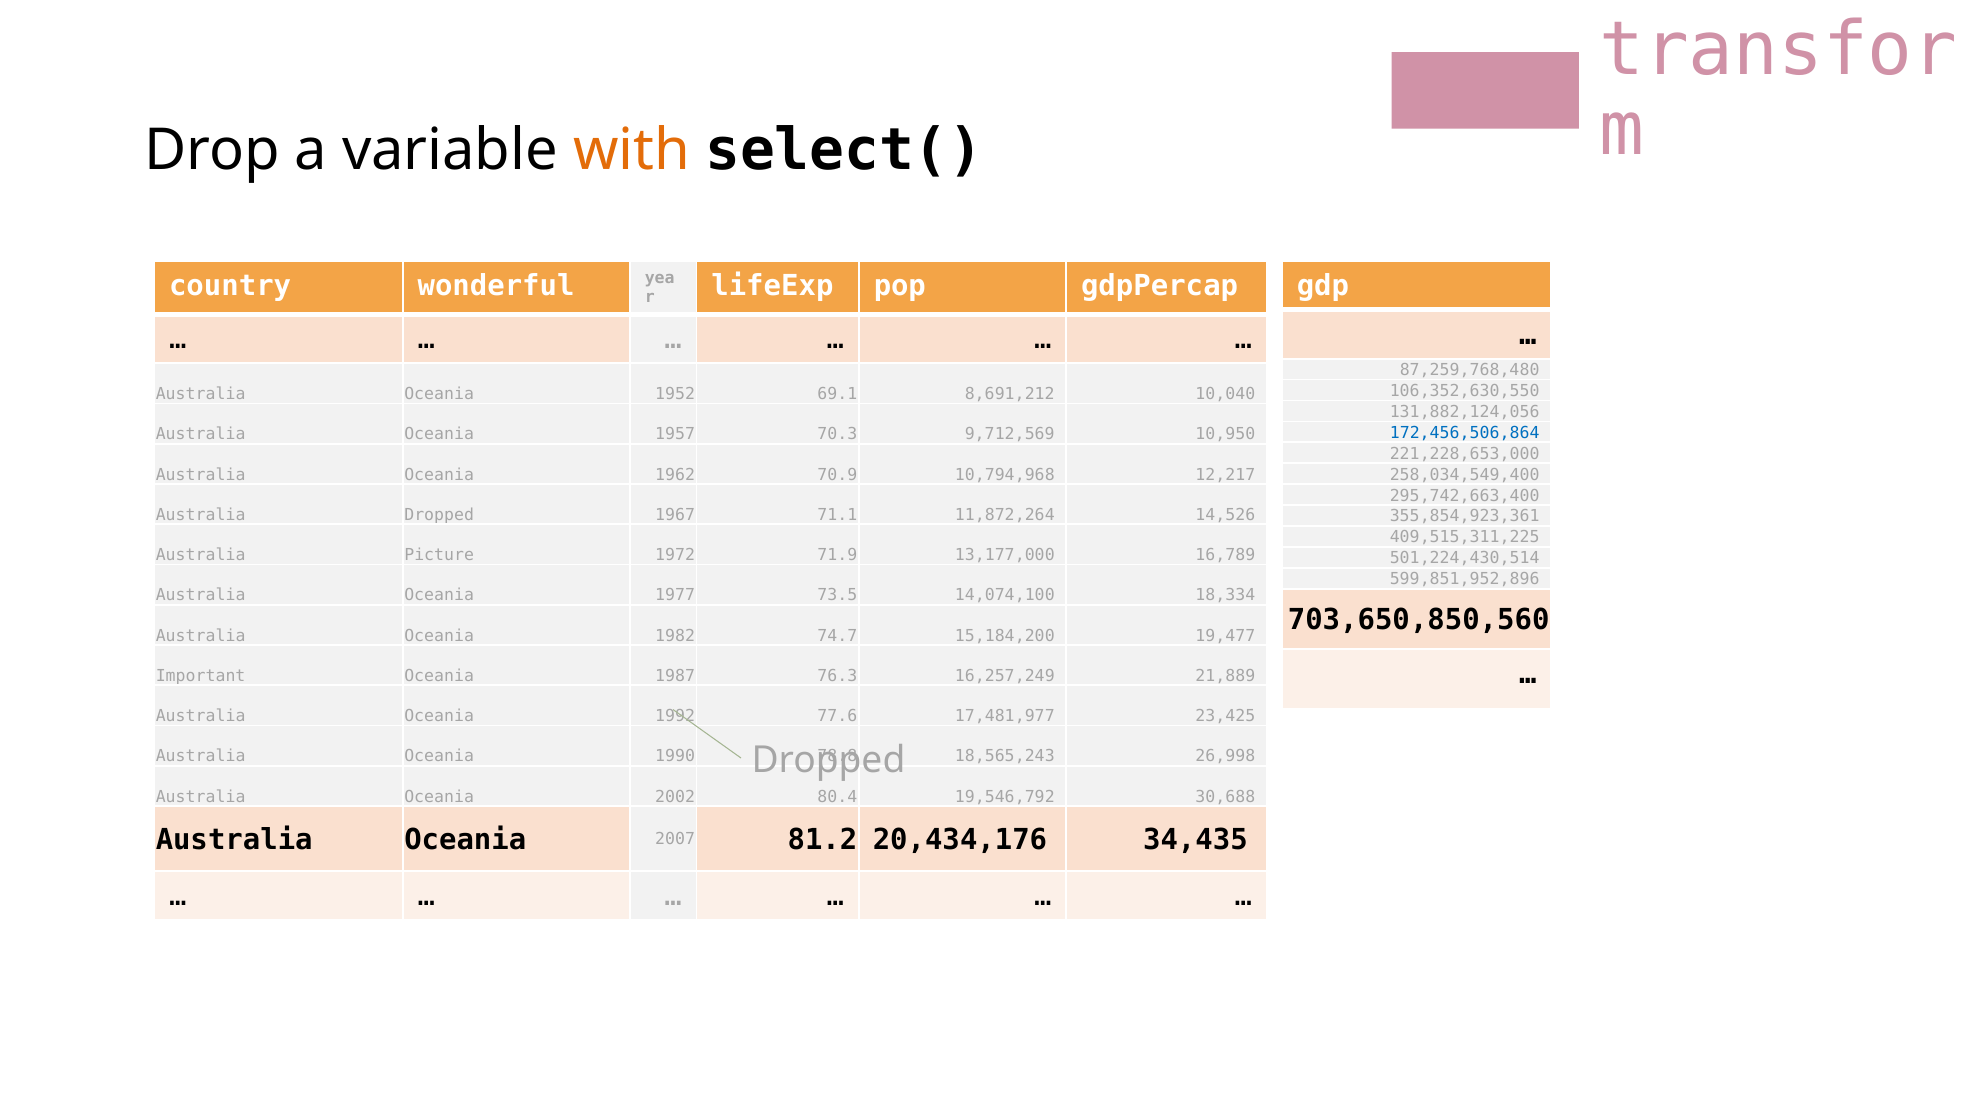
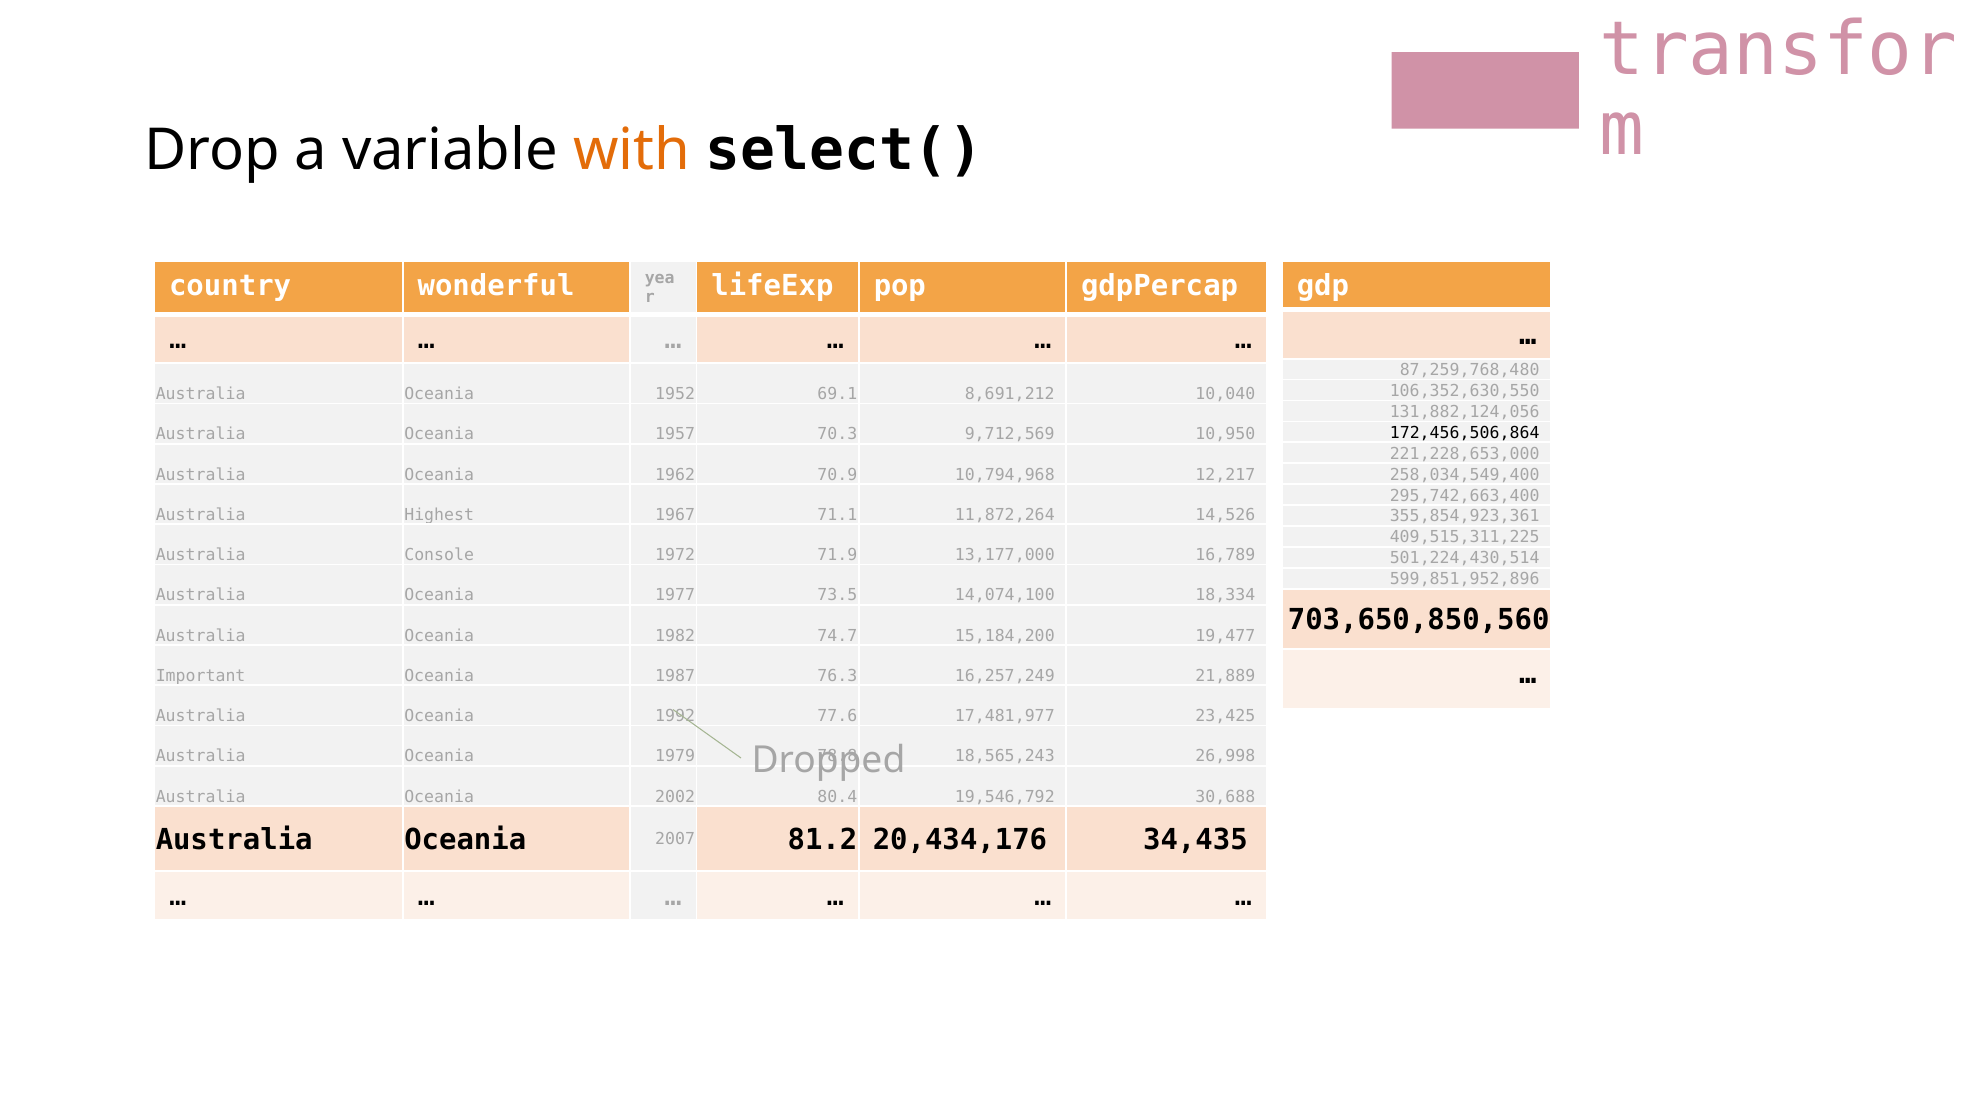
172,456,506,864 colour: blue -> black (1465, 433)
Australia Dropped: Dropped -> Highest (439, 515)
Picture: Picture -> Console (439, 555)
1990: 1990 -> 1979 (675, 756)
